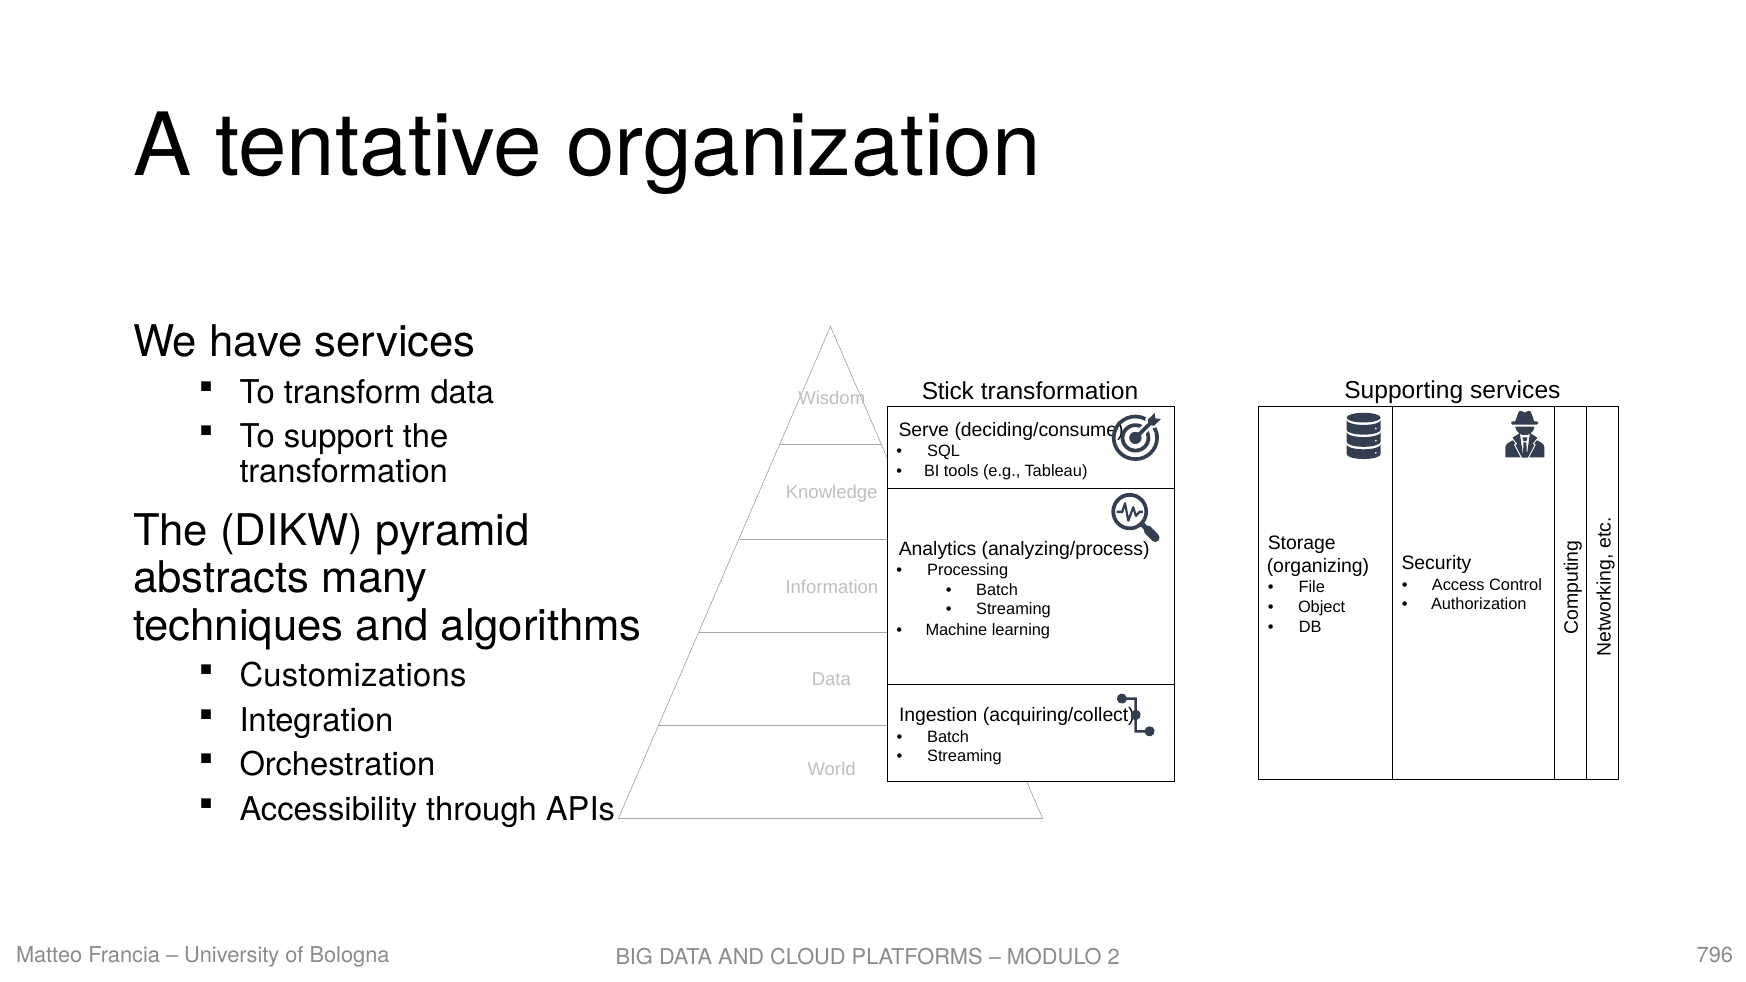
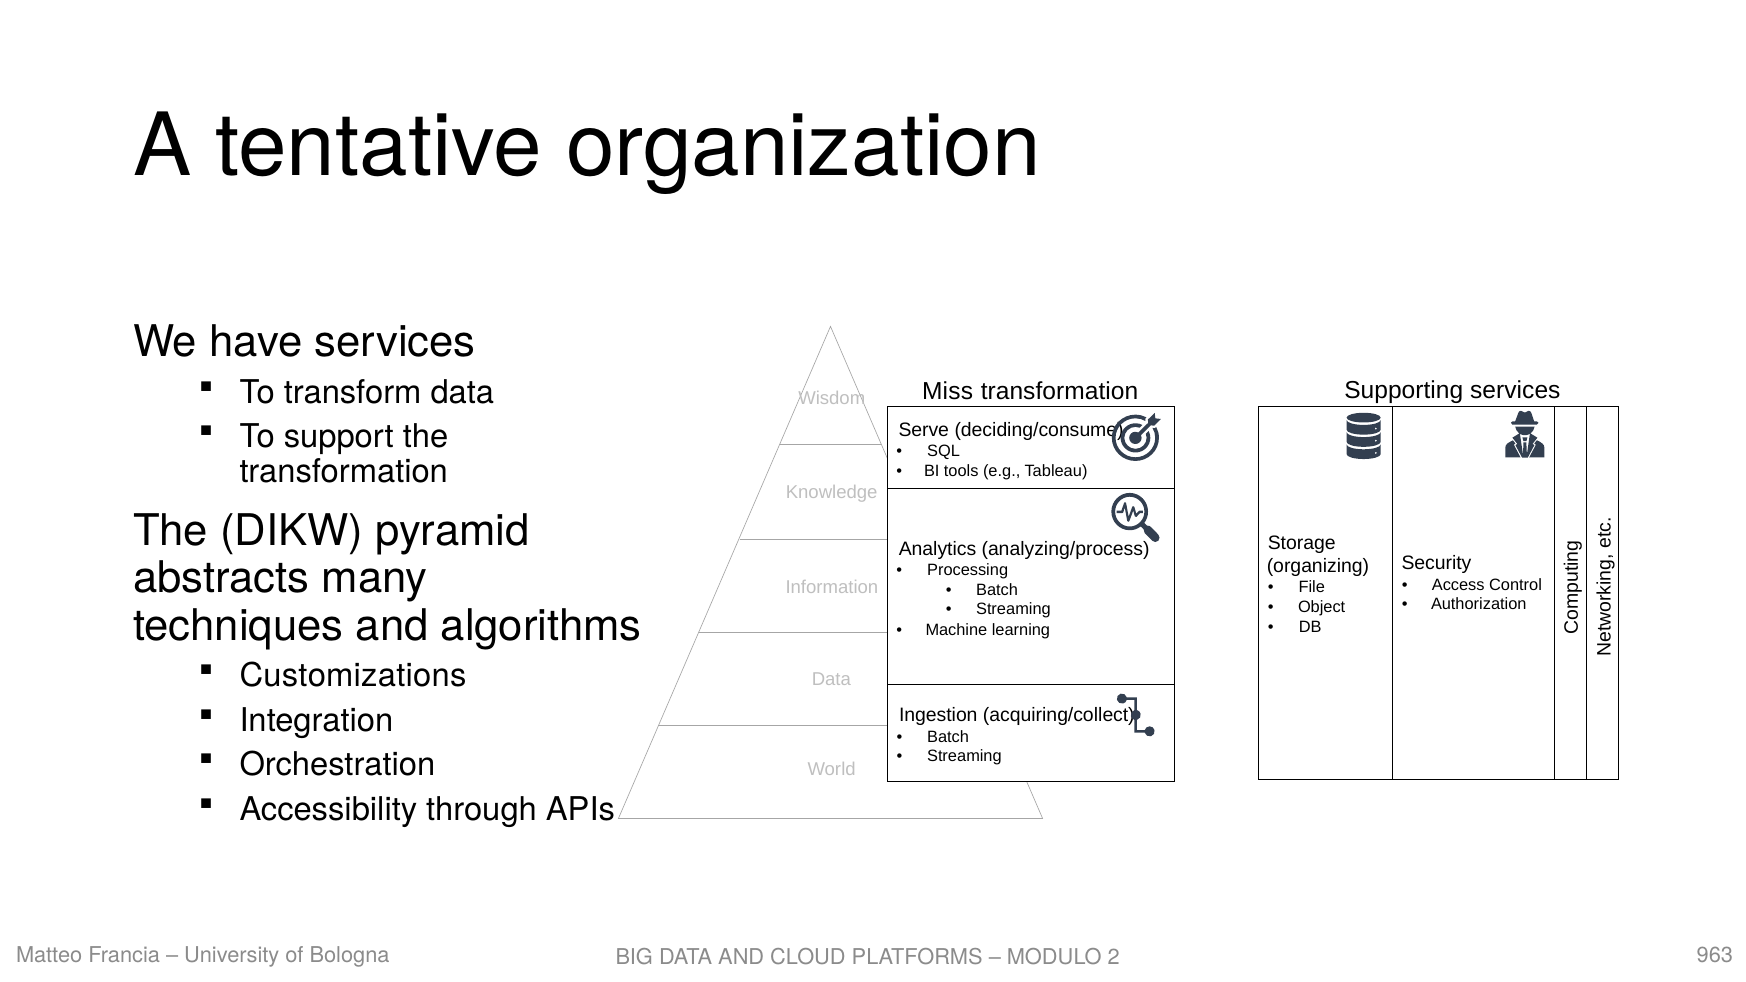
Stick: Stick -> Miss (948, 391)
796: 796 -> 963 (1715, 955)
